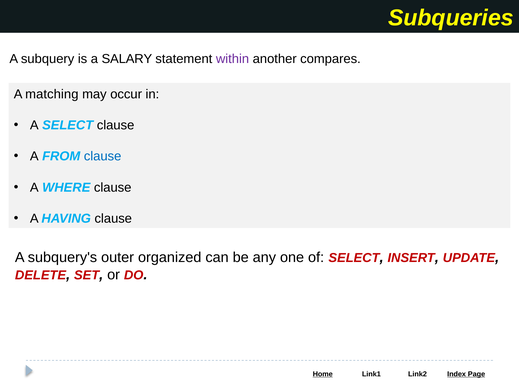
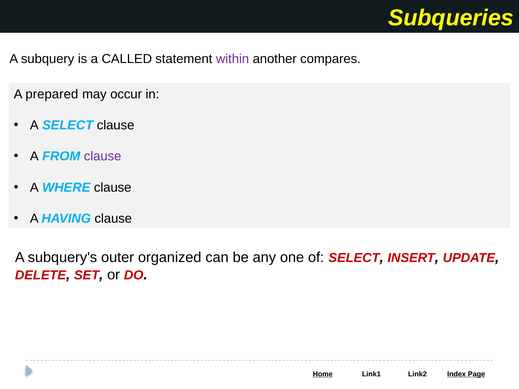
SALARY: SALARY -> CALLED (127, 59)
matching: matching -> prepared (52, 94)
clause colour: blue -> purple (103, 156)
